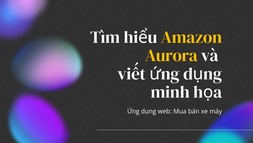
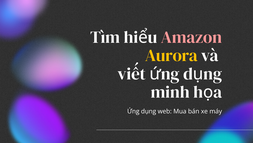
Amazon colour: yellow -> pink (191, 37)
